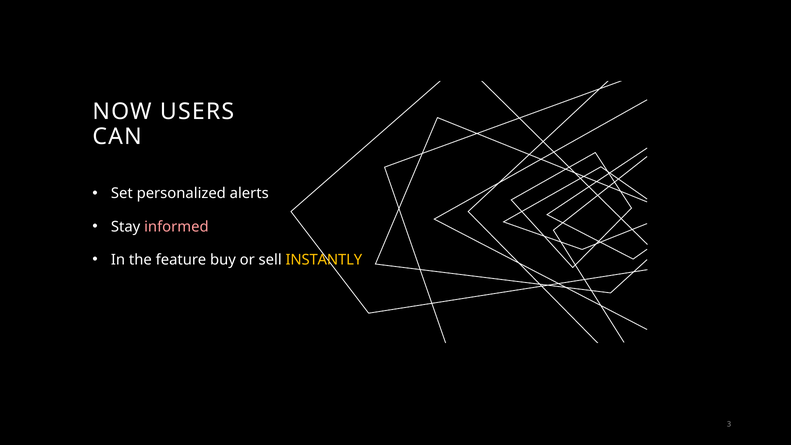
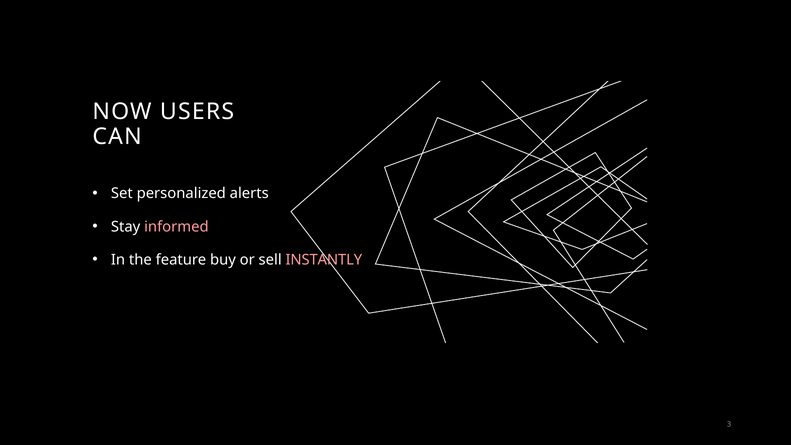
INSTANTLY colour: yellow -> pink (324, 260)
